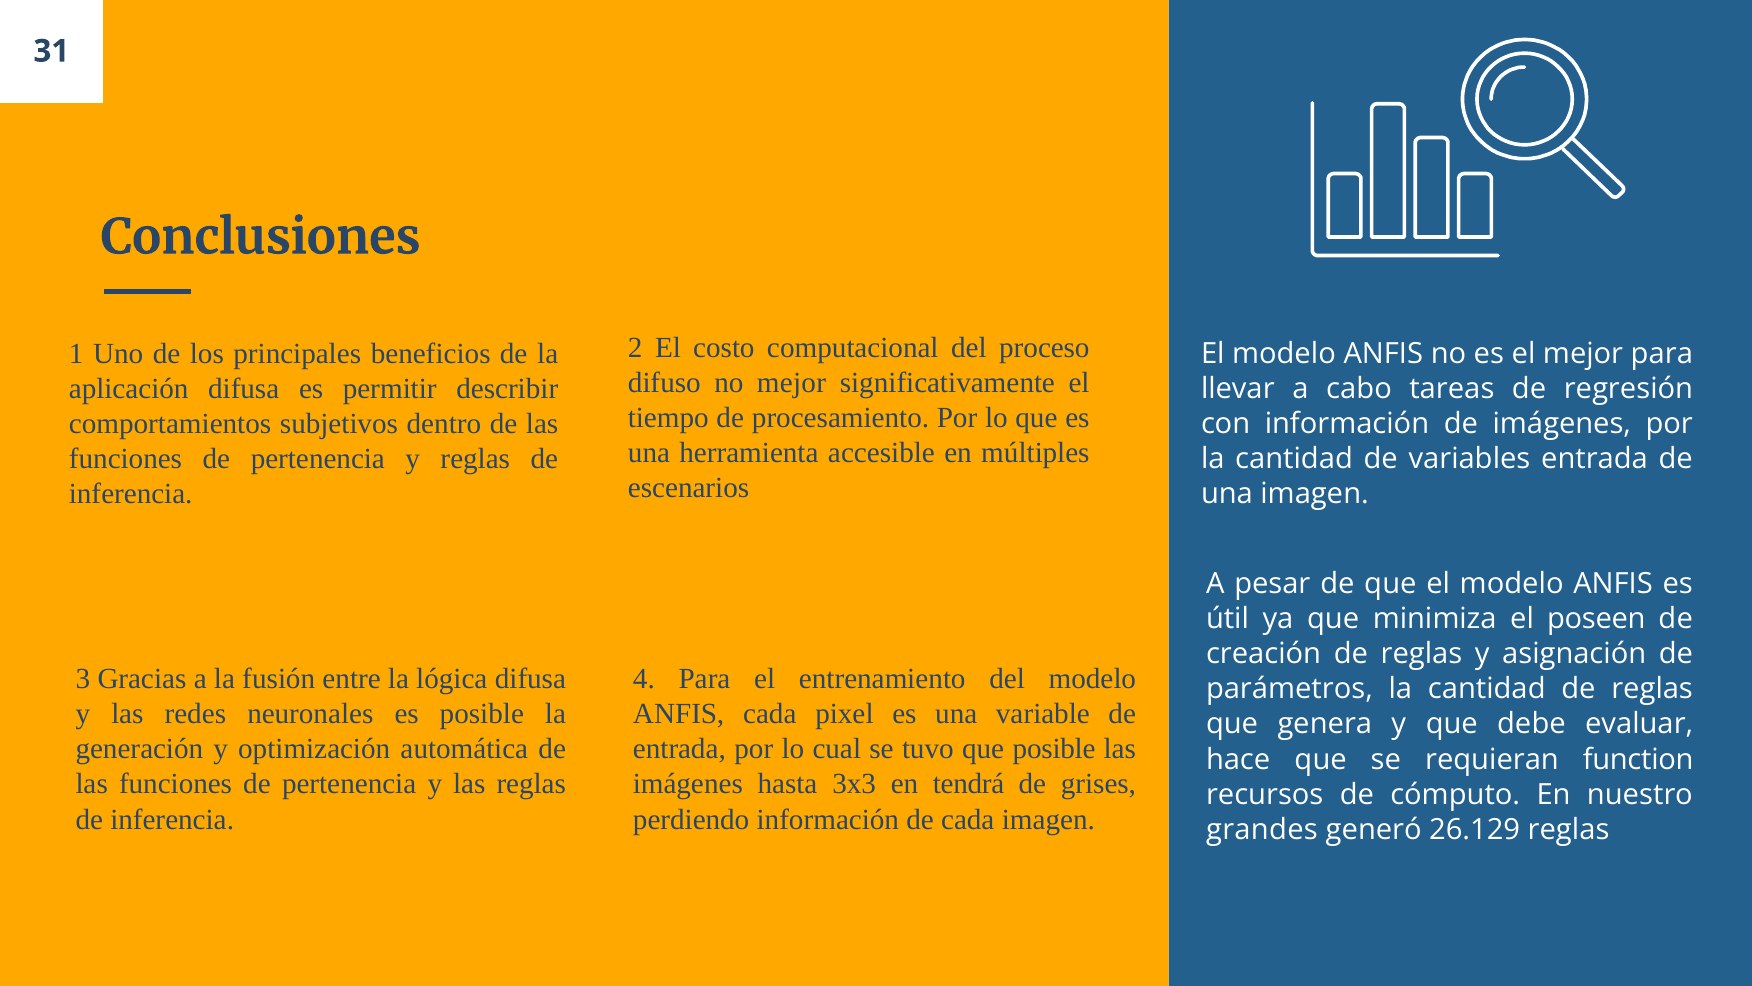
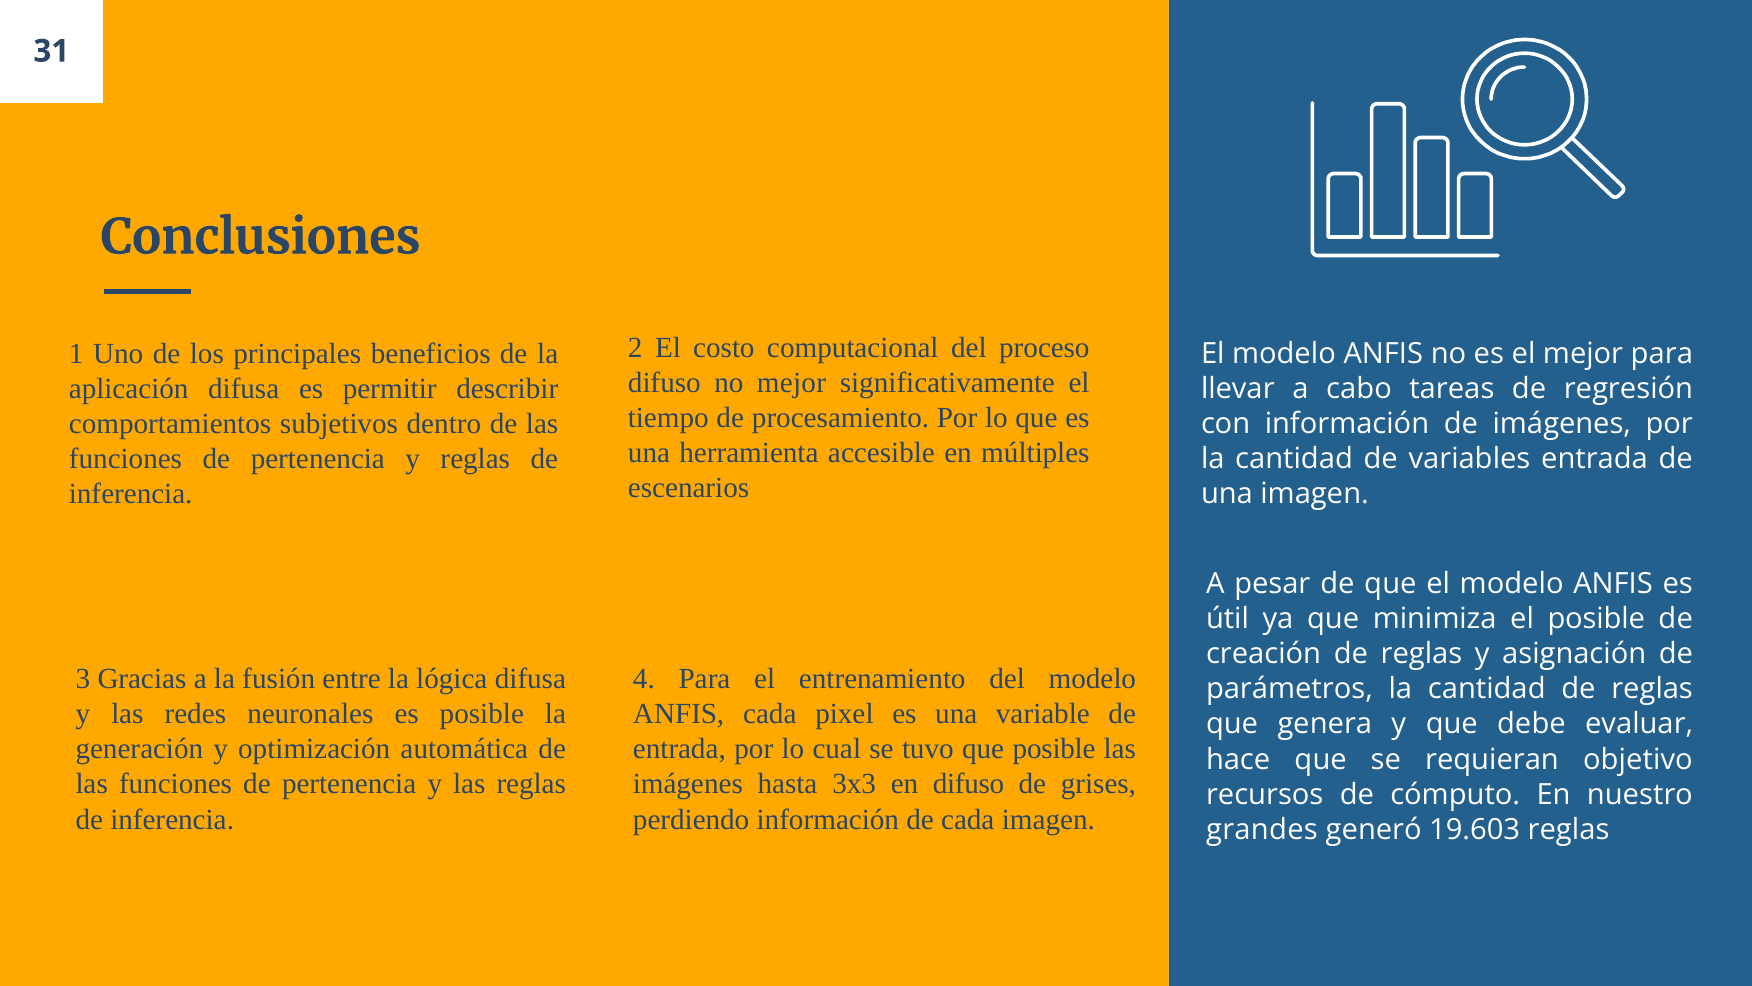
el poseen: poseen -> posible (1596, 619)
function: function -> objetivo (1638, 759)
en tendrá: tendrá -> difuso (969, 784)
26.129: 26.129 -> 19.603 (1475, 829)
